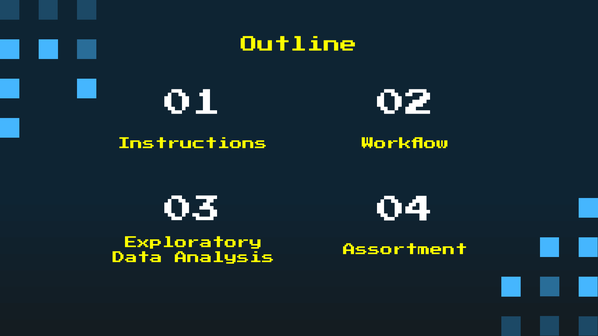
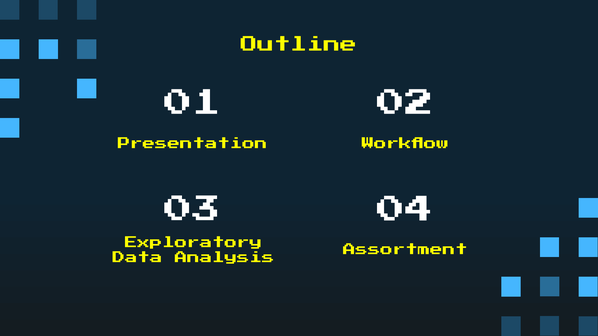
Instructions: Instructions -> Presentation (193, 146)
